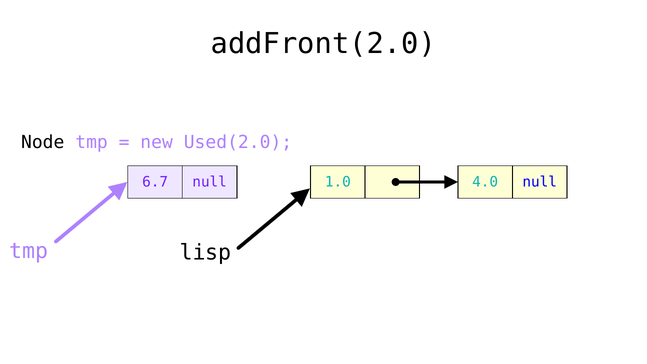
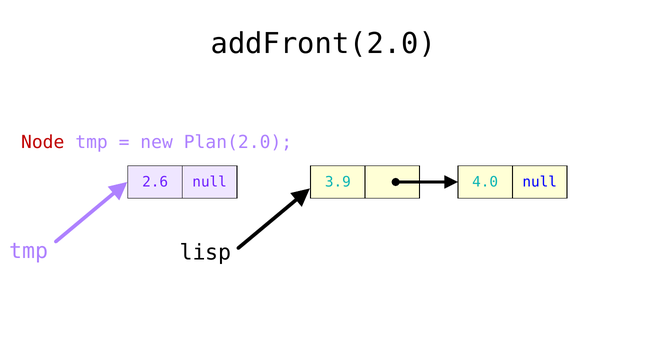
Node colour: black -> red (43, 142)
Used(2.0: Used(2.0 -> Plan(2.0 (238, 142)
6.7: 6.7 -> 2.6 (155, 182)
1.0: 1.0 -> 3.9 (338, 182)
